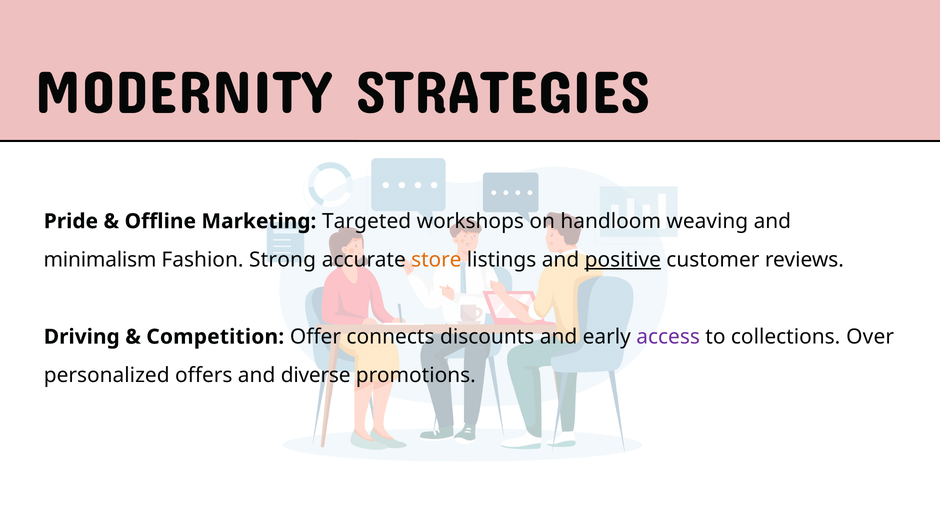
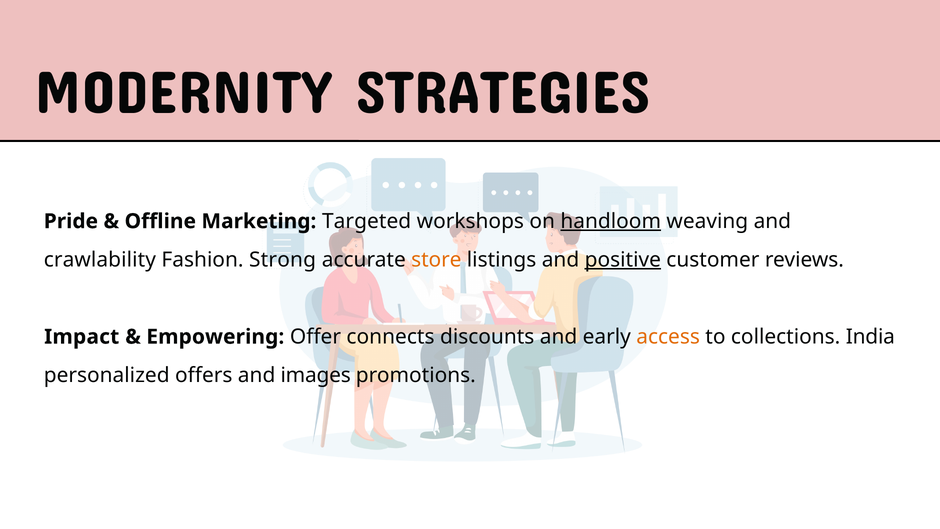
handloom underline: none -> present (611, 221)
minimalism: minimalism -> crawlability (100, 260)
Driving: Driving -> Impact (82, 337)
Competition: Competition -> Empowering (215, 337)
access colour: purple -> orange (668, 337)
Over: Over -> India (870, 337)
diverse: diverse -> images (316, 375)
